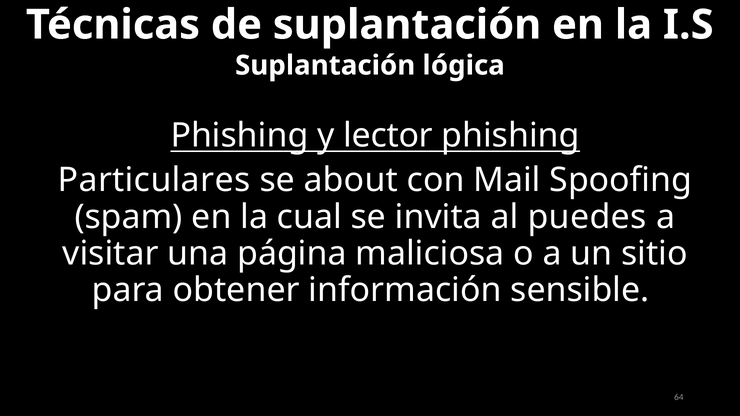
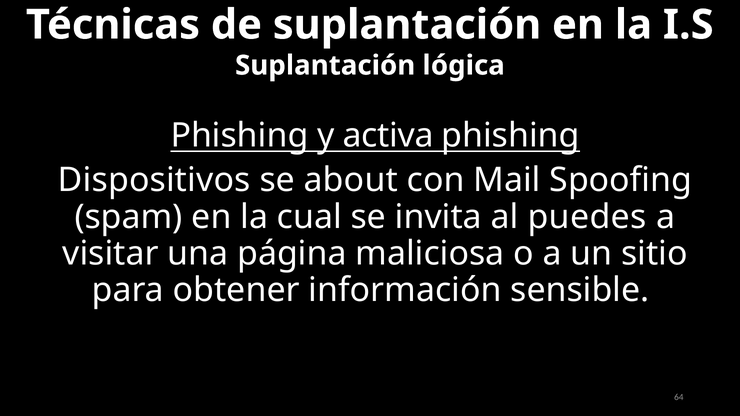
lector: lector -> activa (388, 136)
Particulares: Particulares -> Dispositivos (154, 180)
